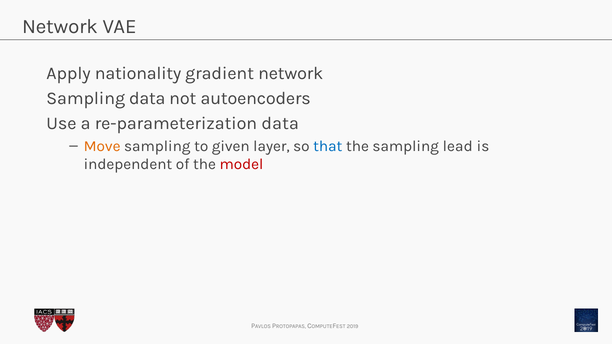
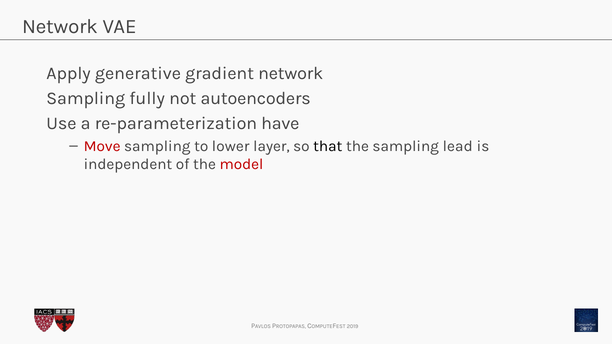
nationality: nationality -> generative (138, 73)
Sampling data: data -> fully (147, 98)
re-parameterization data: data -> have (280, 123)
Move colour: orange -> red (102, 146)
given: given -> lower (231, 146)
that colour: blue -> black (328, 146)
